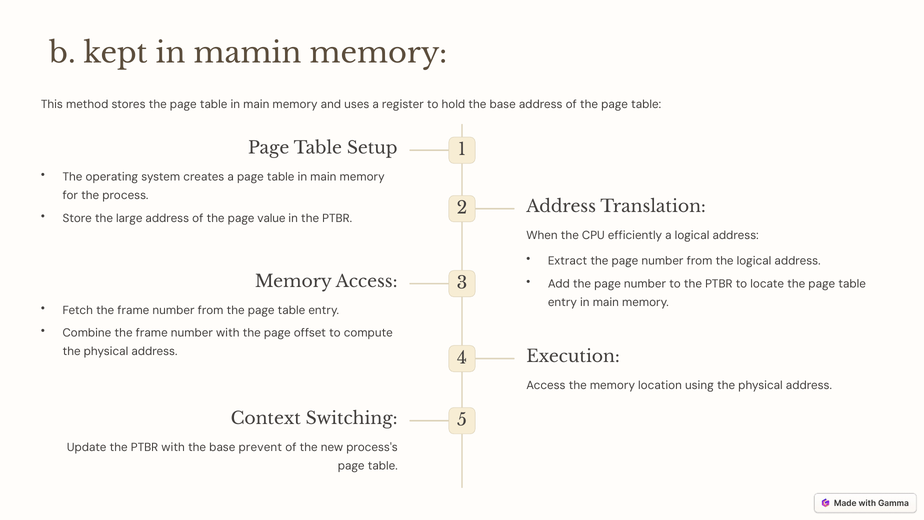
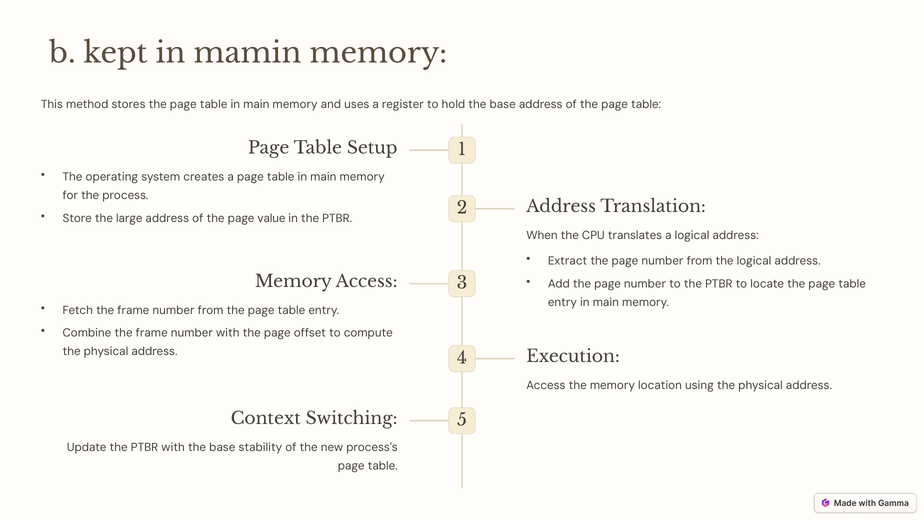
efficiently: efficiently -> translates (635, 235)
prevent: prevent -> stability (260, 447)
